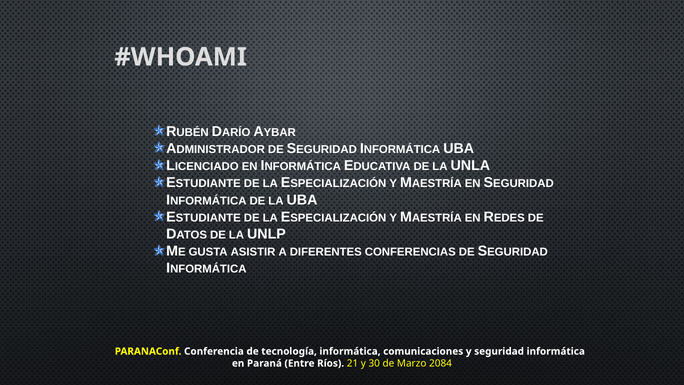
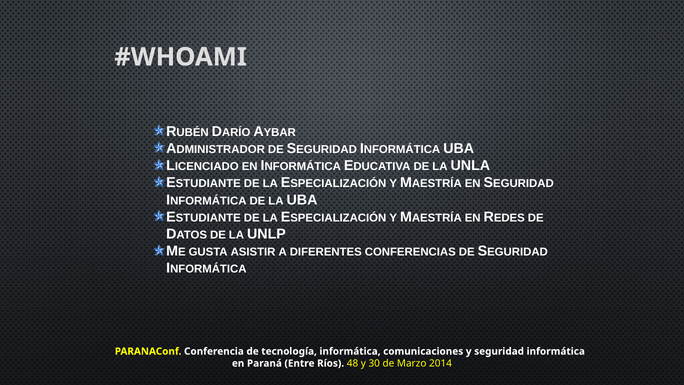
21: 21 -> 48 (353, 363)
2084: 2084 -> 2014 (441, 363)
